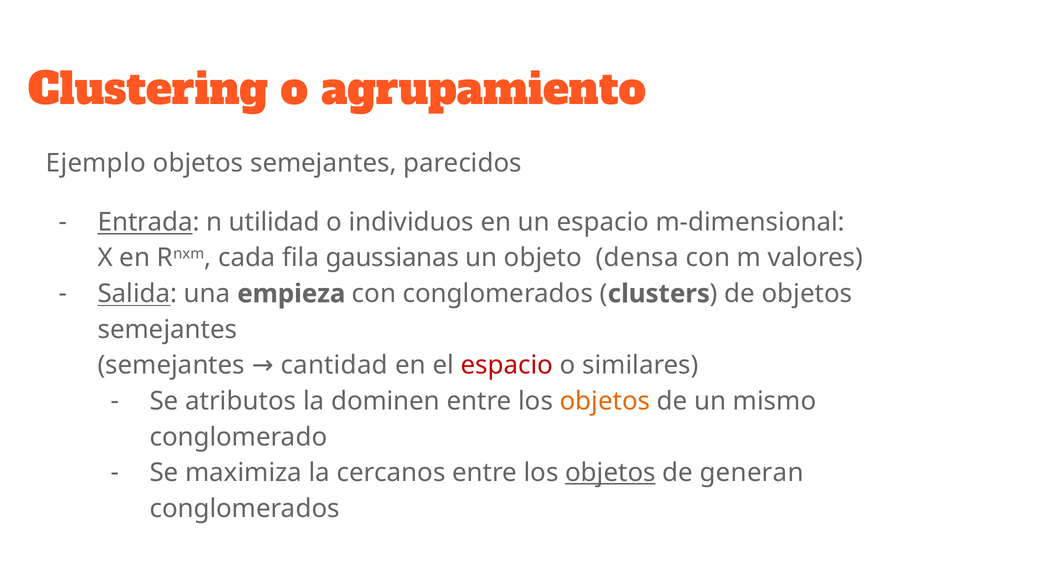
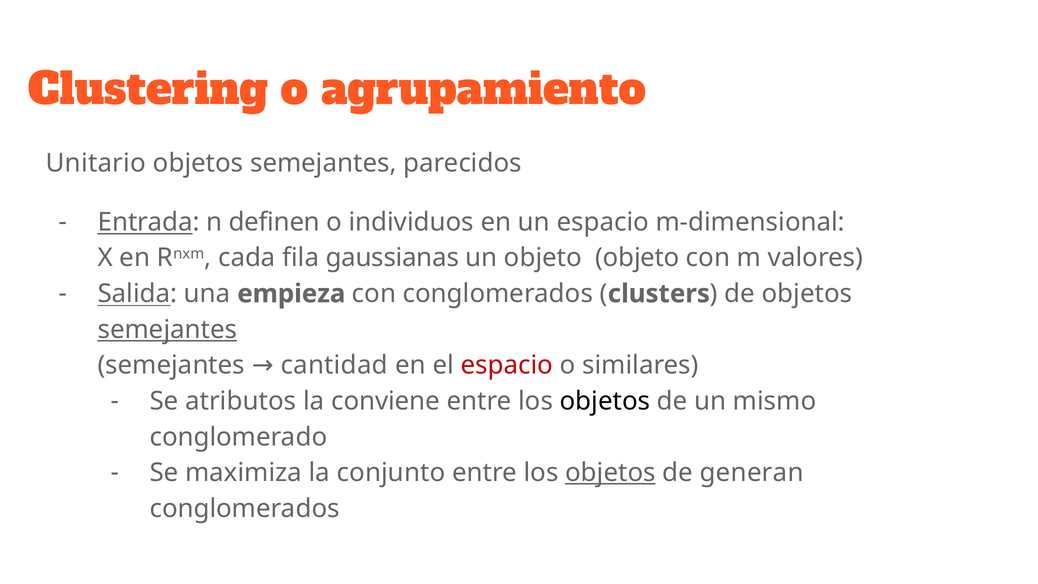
Ejemplo: Ejemplo -> Unitario (96, 163)
utilidad: utilidad -> definen (274, 222)
objeto densa: densa -> objeto (638, 258)
semejantes underline: none -> present (167, 329)
dominen: dominen -> conviene (386, 401)
objetos colour: orange -> black (605, 401)
cercanos: cercanos -> conjunto (391, 473)
